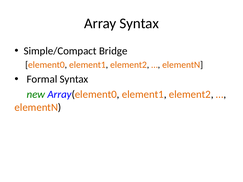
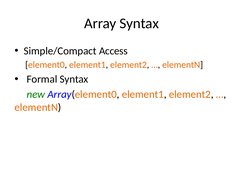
Bridge: Bridge -> Access (113, 51)
